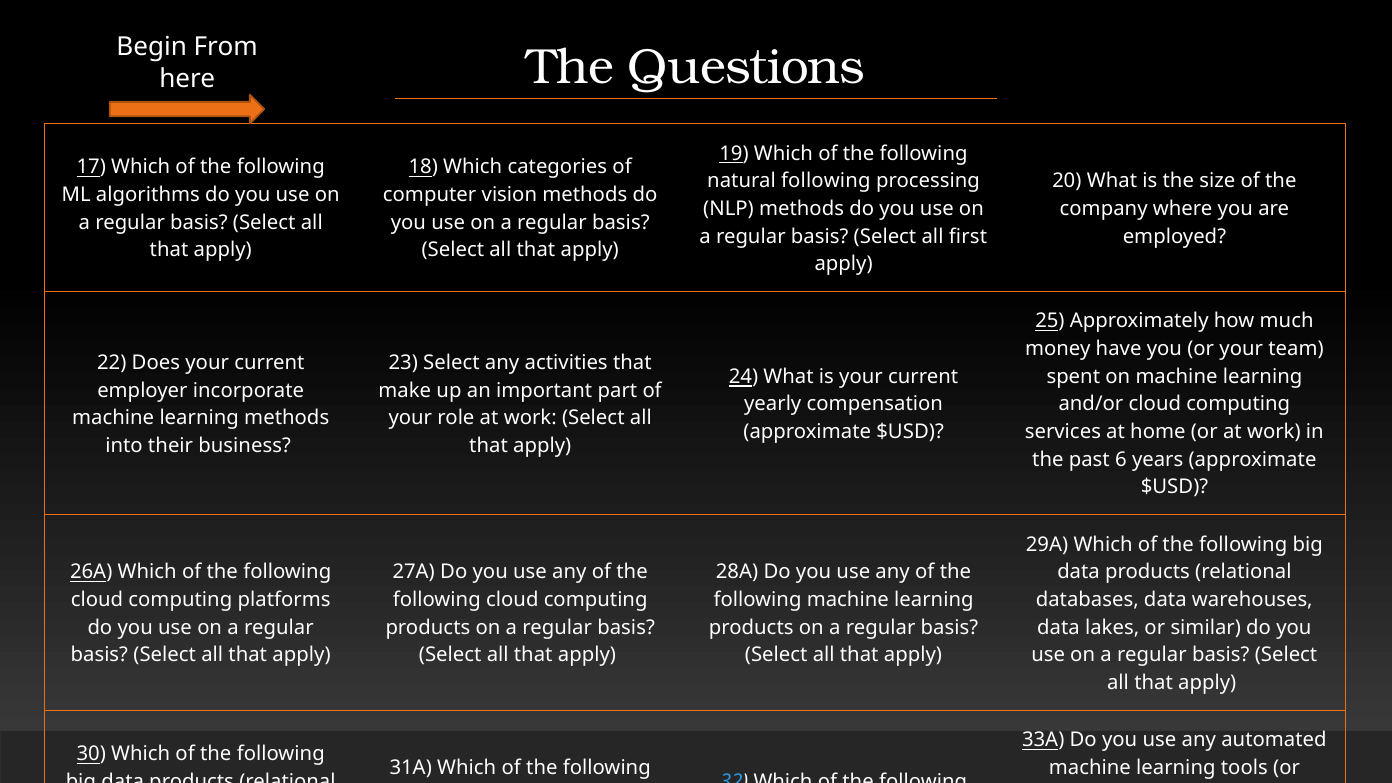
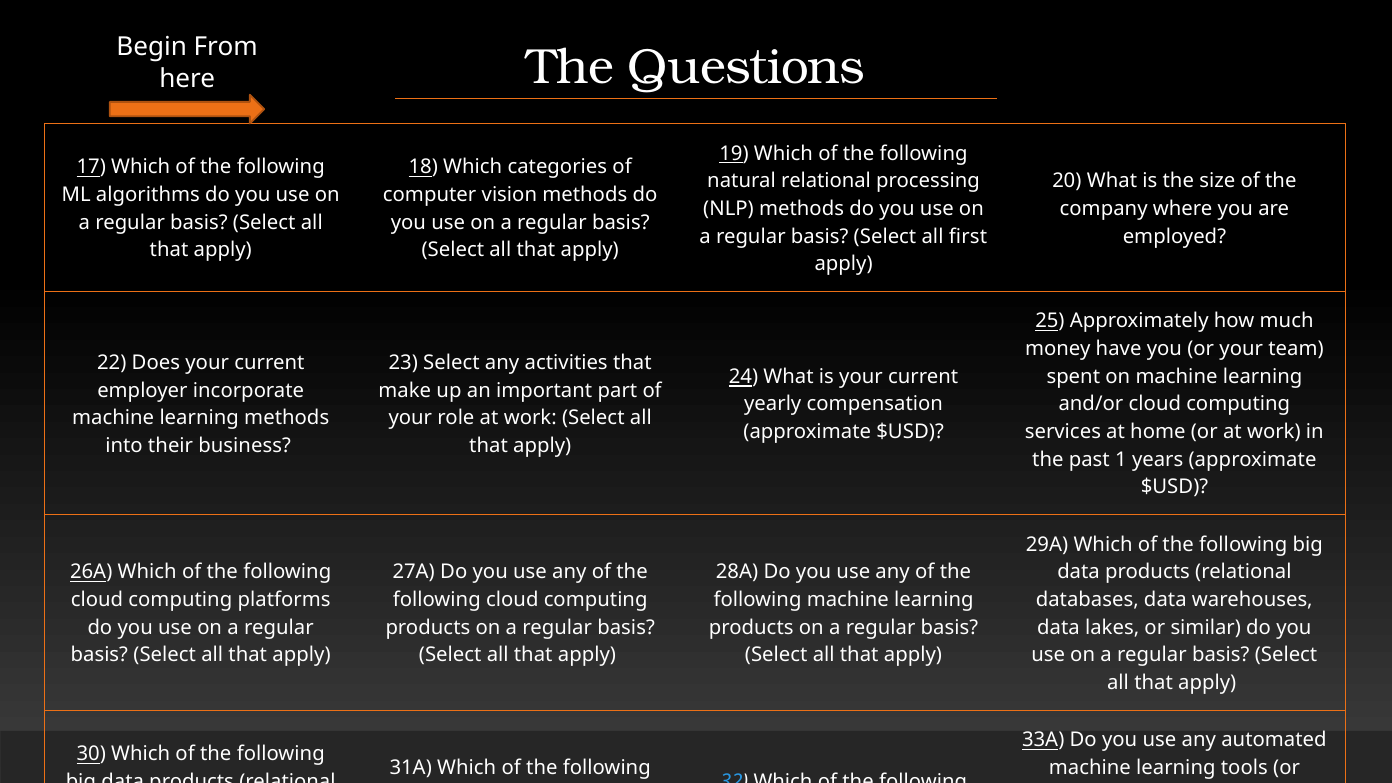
natural following: following -> relational (826, 181)
6: 6 -> 1 (1121, 460)
